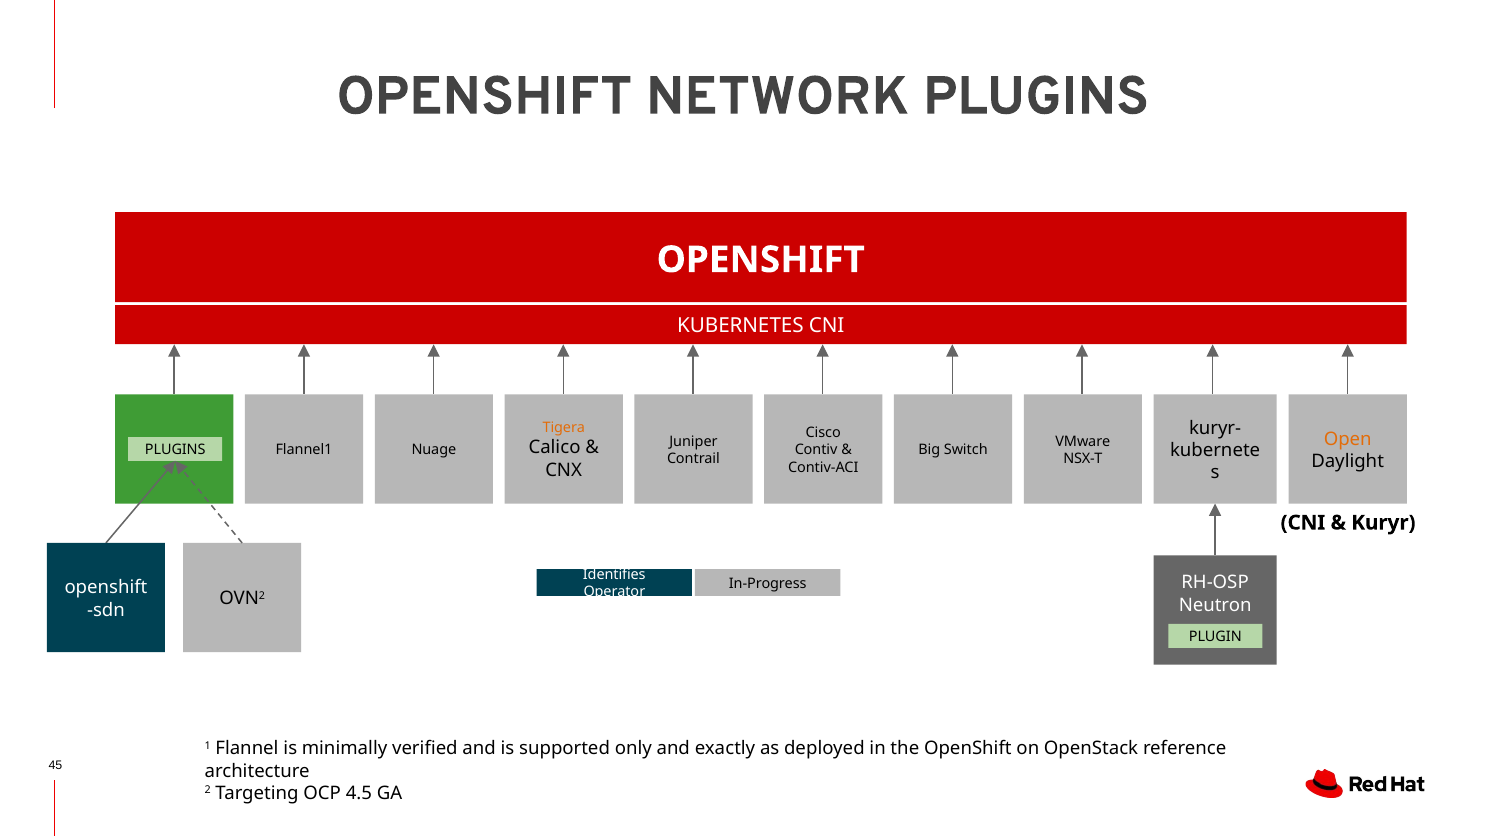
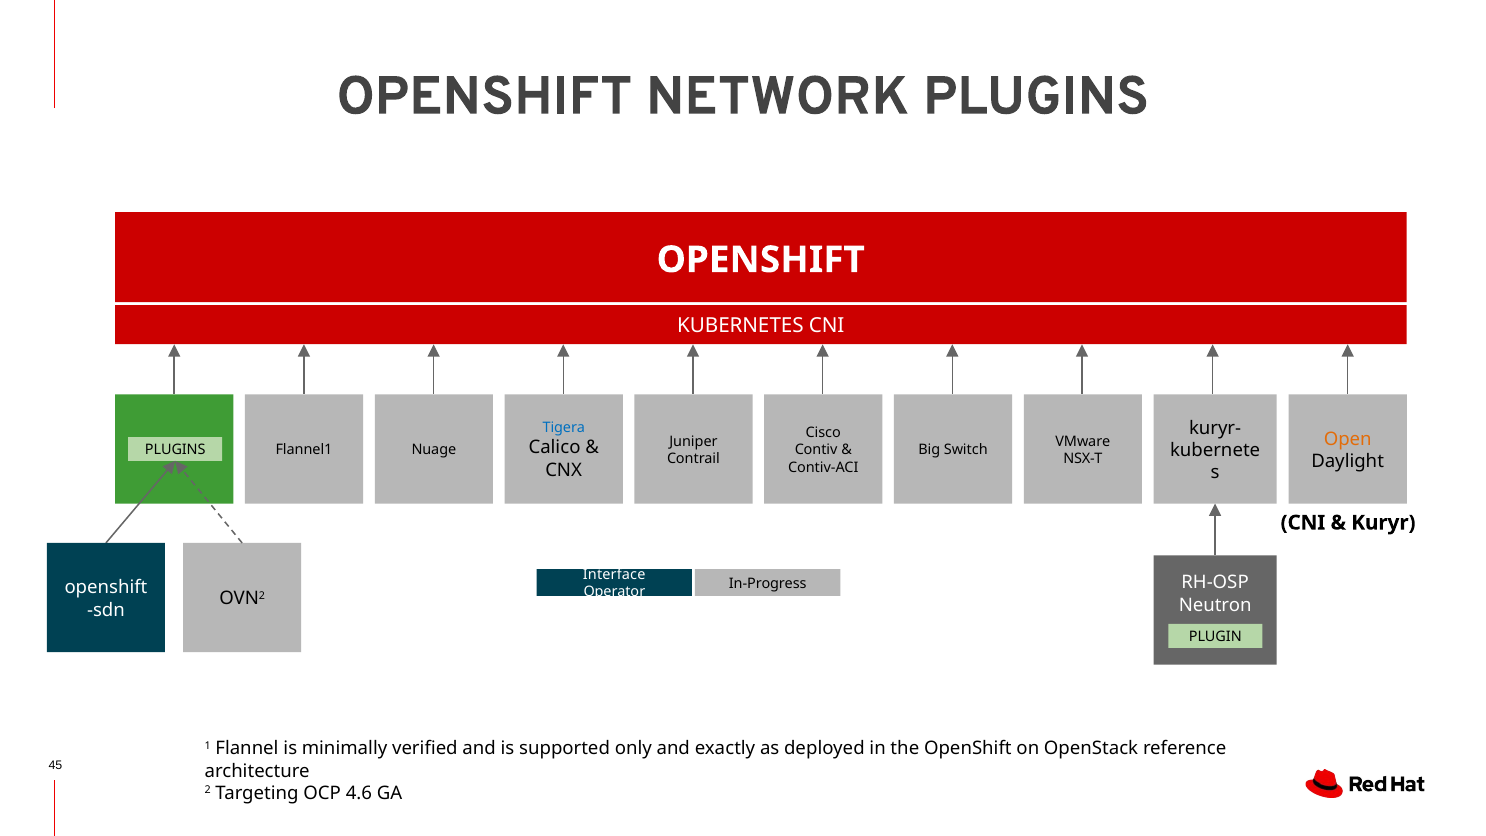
Tigera colour: orange -> blue (564, 428)
Identifies: Identifies -> Interface (614, 575)
4.5: 4.5 -> 4.6 (359, 793)
